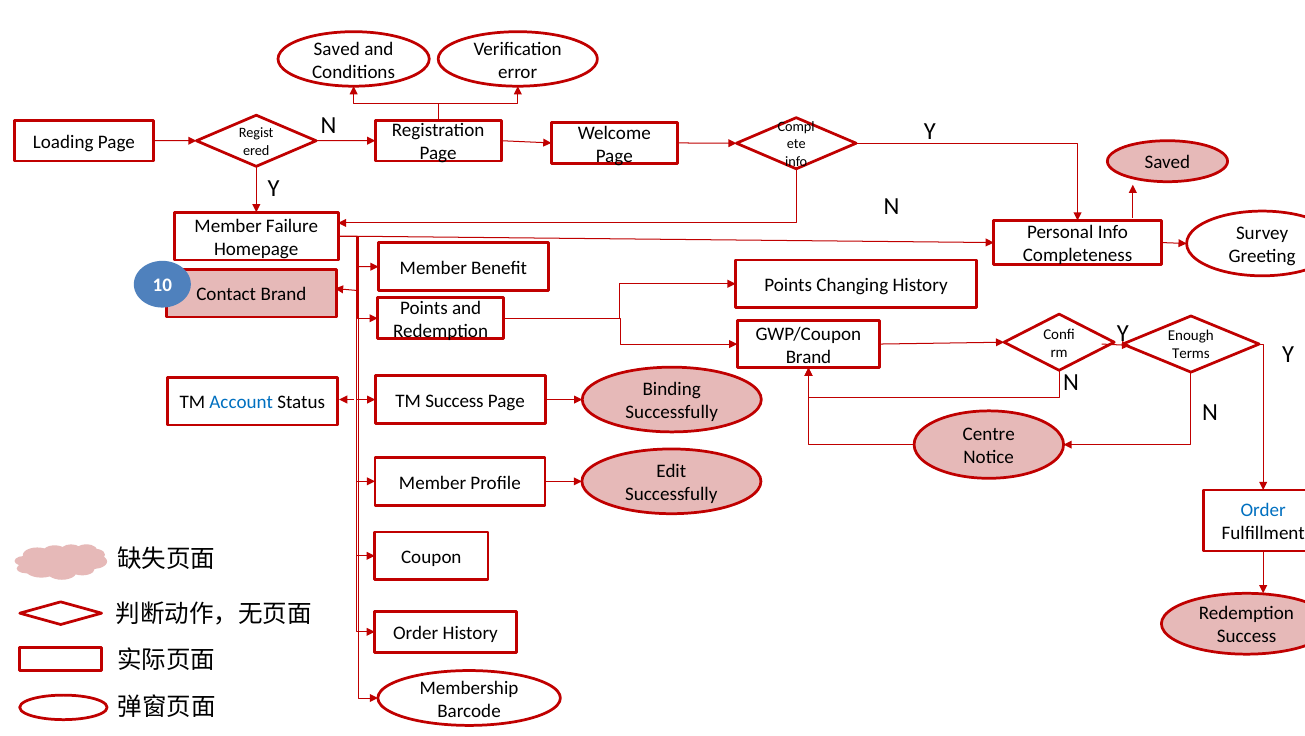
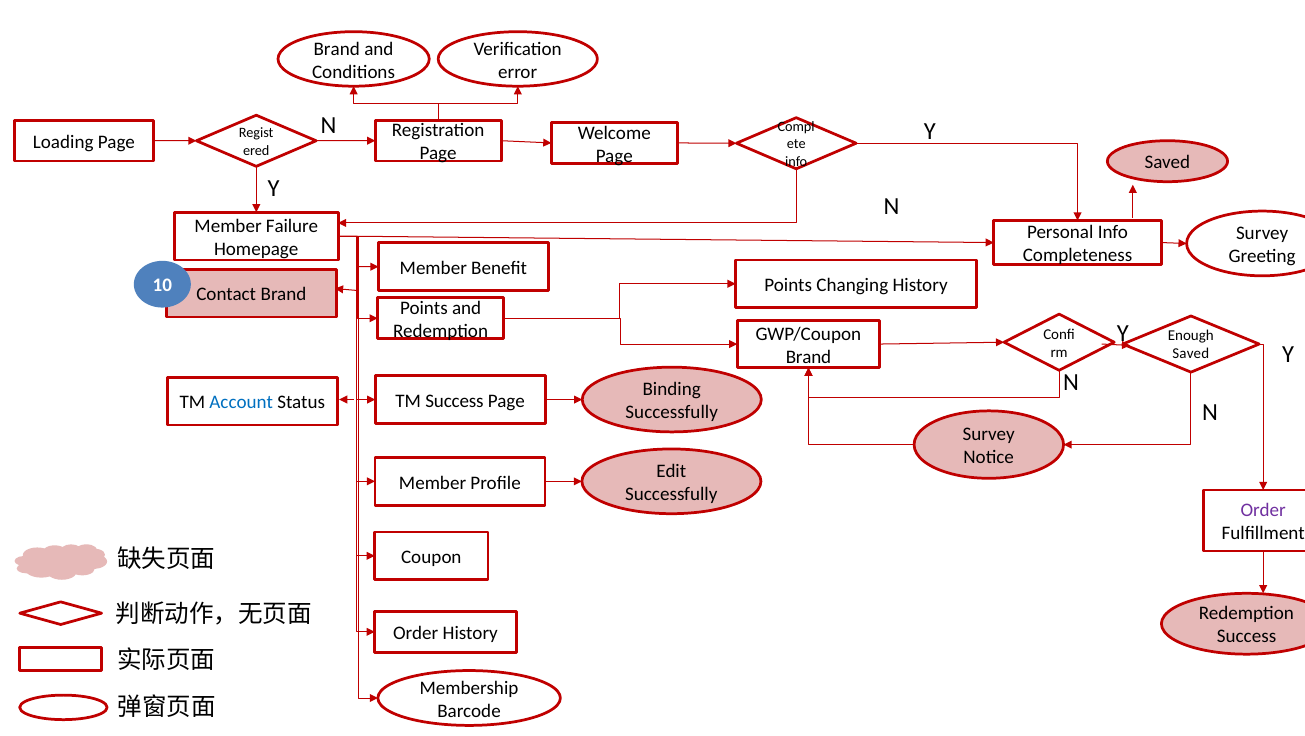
Saved: Saved -> Brand (337, 49)
Terms: Terms -> Saved (1191, 354)
Centre: Centre -> Survey (989, 434)
Order colour: blue -> purple (1263, 510)
